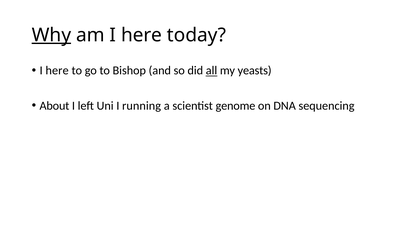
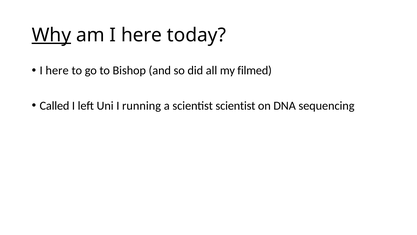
all underline: present -> none (212, 71)
yeasts: yeasts -> filmed (255, 71)
About: About -> Called (54, 105)
scientist genome: genome -> scientist (235, 105)
